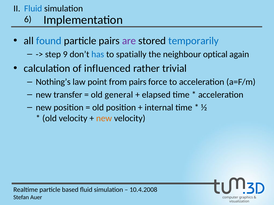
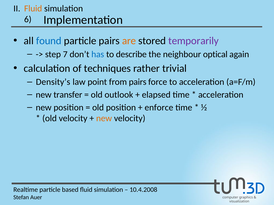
Fluid colour: blue -> orange (33, 8)
are colour: purple -> orange (129, 41)
temporarily colour: blue -> purple (194, 41)
9: 9 -> 7 (65, 54)
spatially: spatially -> describe (131, 54)
influenced: influenced -> techniques (107, 69)
Nothing’s: Nothing’s -> Density’s (53, 82)
general: general -> outlook (119, 95)
internal: internal -> enforce (159, 108)
